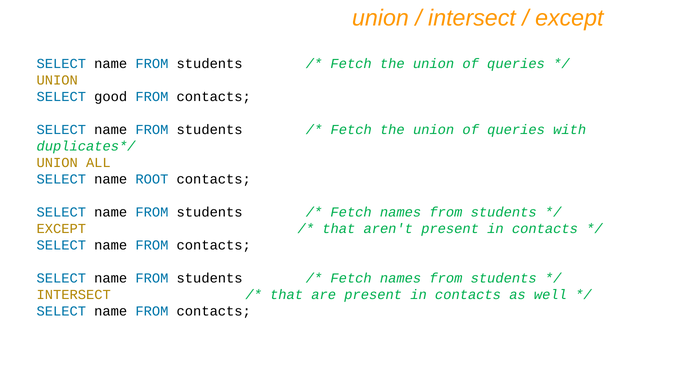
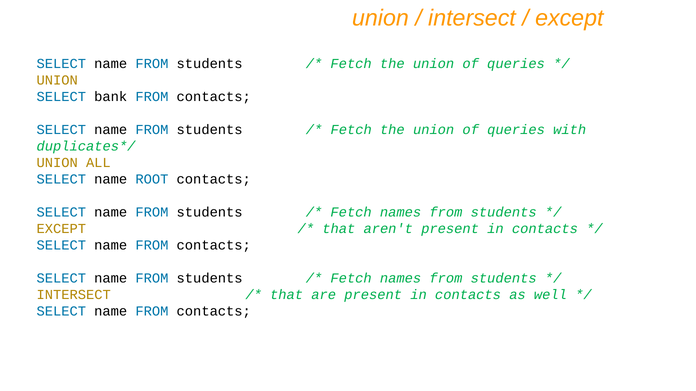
good: good -> bank (111, 97)
